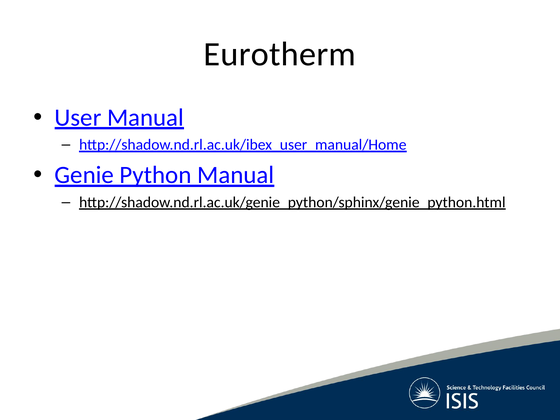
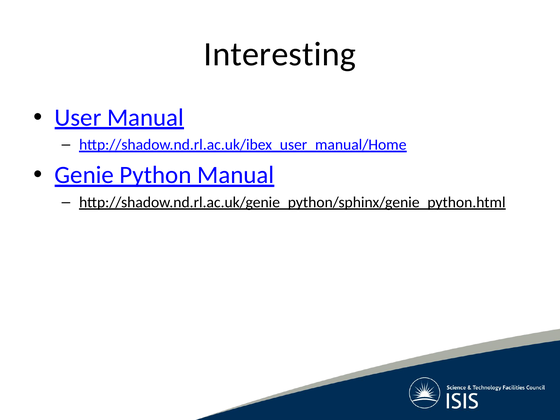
Eurotherm: Eurotherm -> Interesting (280, 54)
